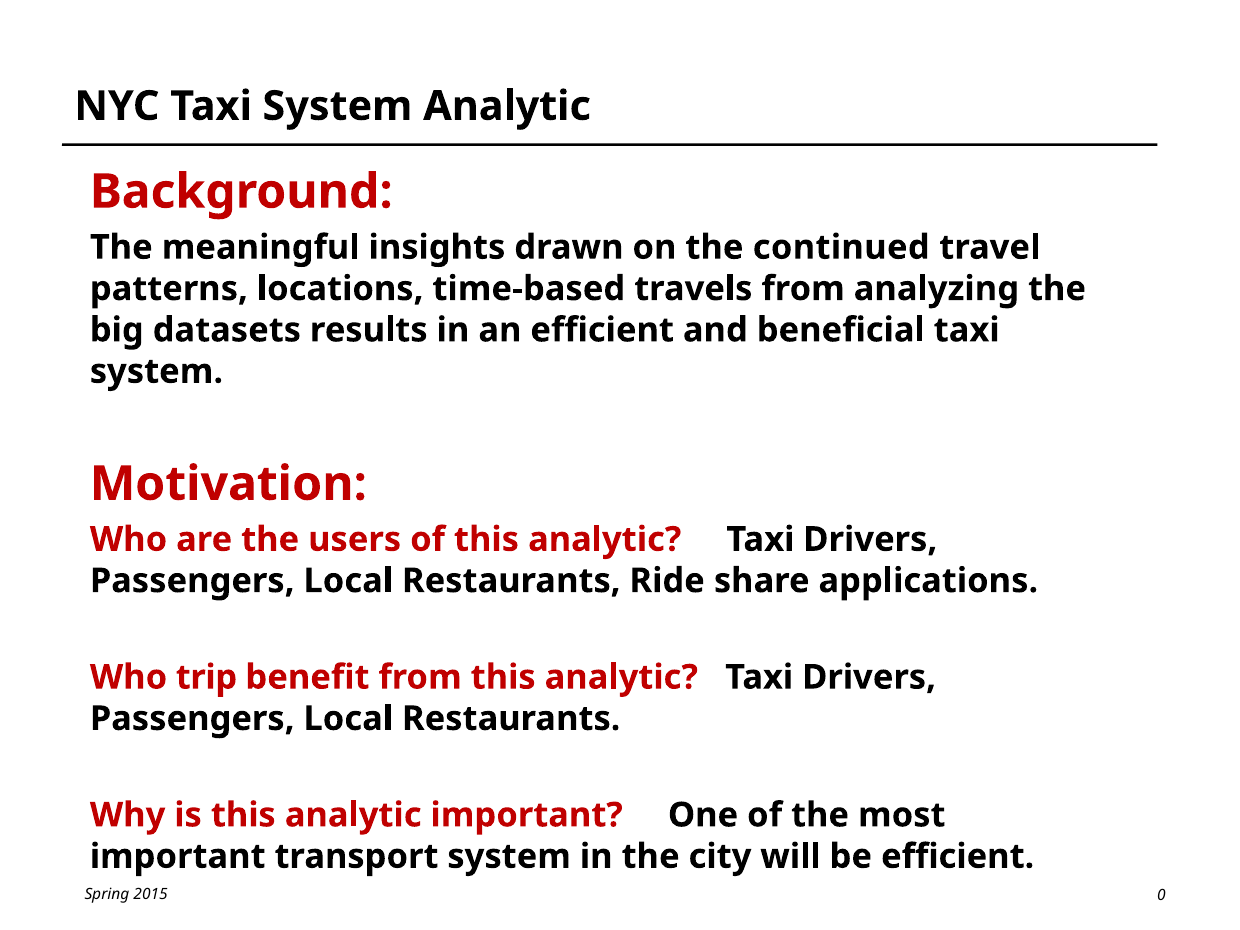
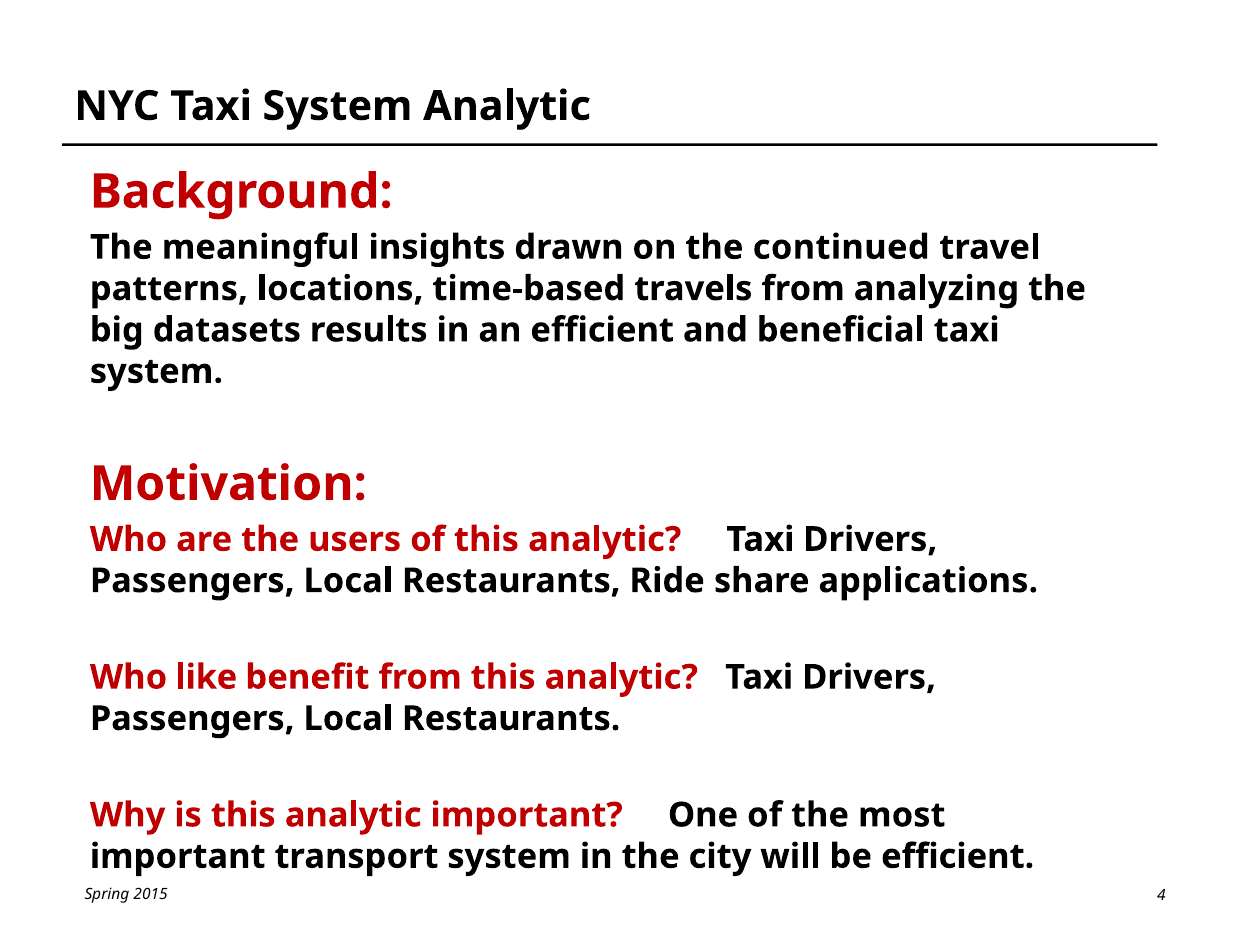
trip: trip -> like (206, 677)
0: 0 -> 4 (1161, 895)
